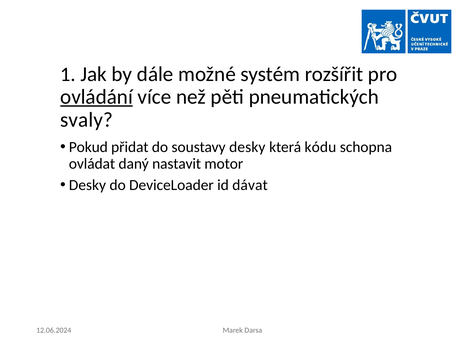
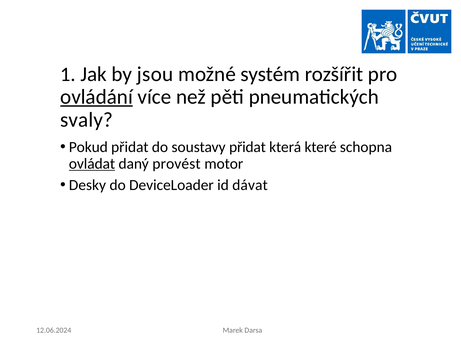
dále: dále -> jsou (155, 74)
soustavy desky: desky -> přidat (247, 147)
kódu: kódu -> které (321, 147)
ovládat underline: none -> present (92, 164)
nastavit: nastavit -> provést (176, 164)
